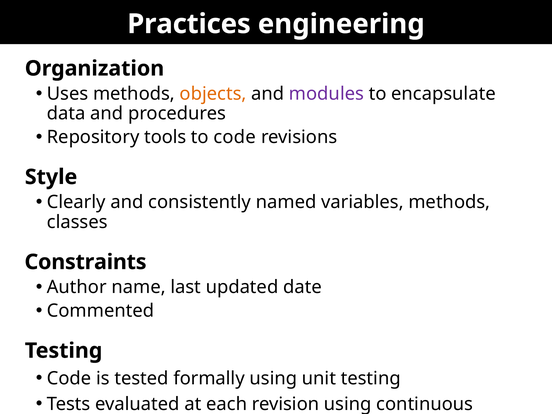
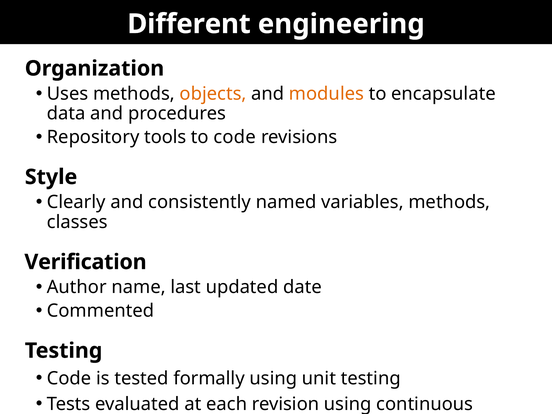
Practices: Practices -> Different (189, 24)
modules colour: purple -> orange (326, 94)
Constraints: Constraints -> Verification (86, 262)
